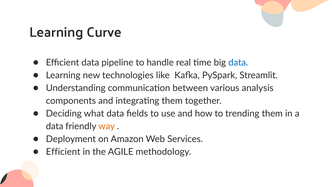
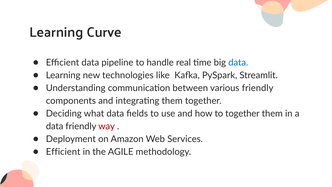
various analysis: analysis -> friendly (258, 88)
to trending: trending -> together (242, 113)
way colour: orange -> red (107, 126)
